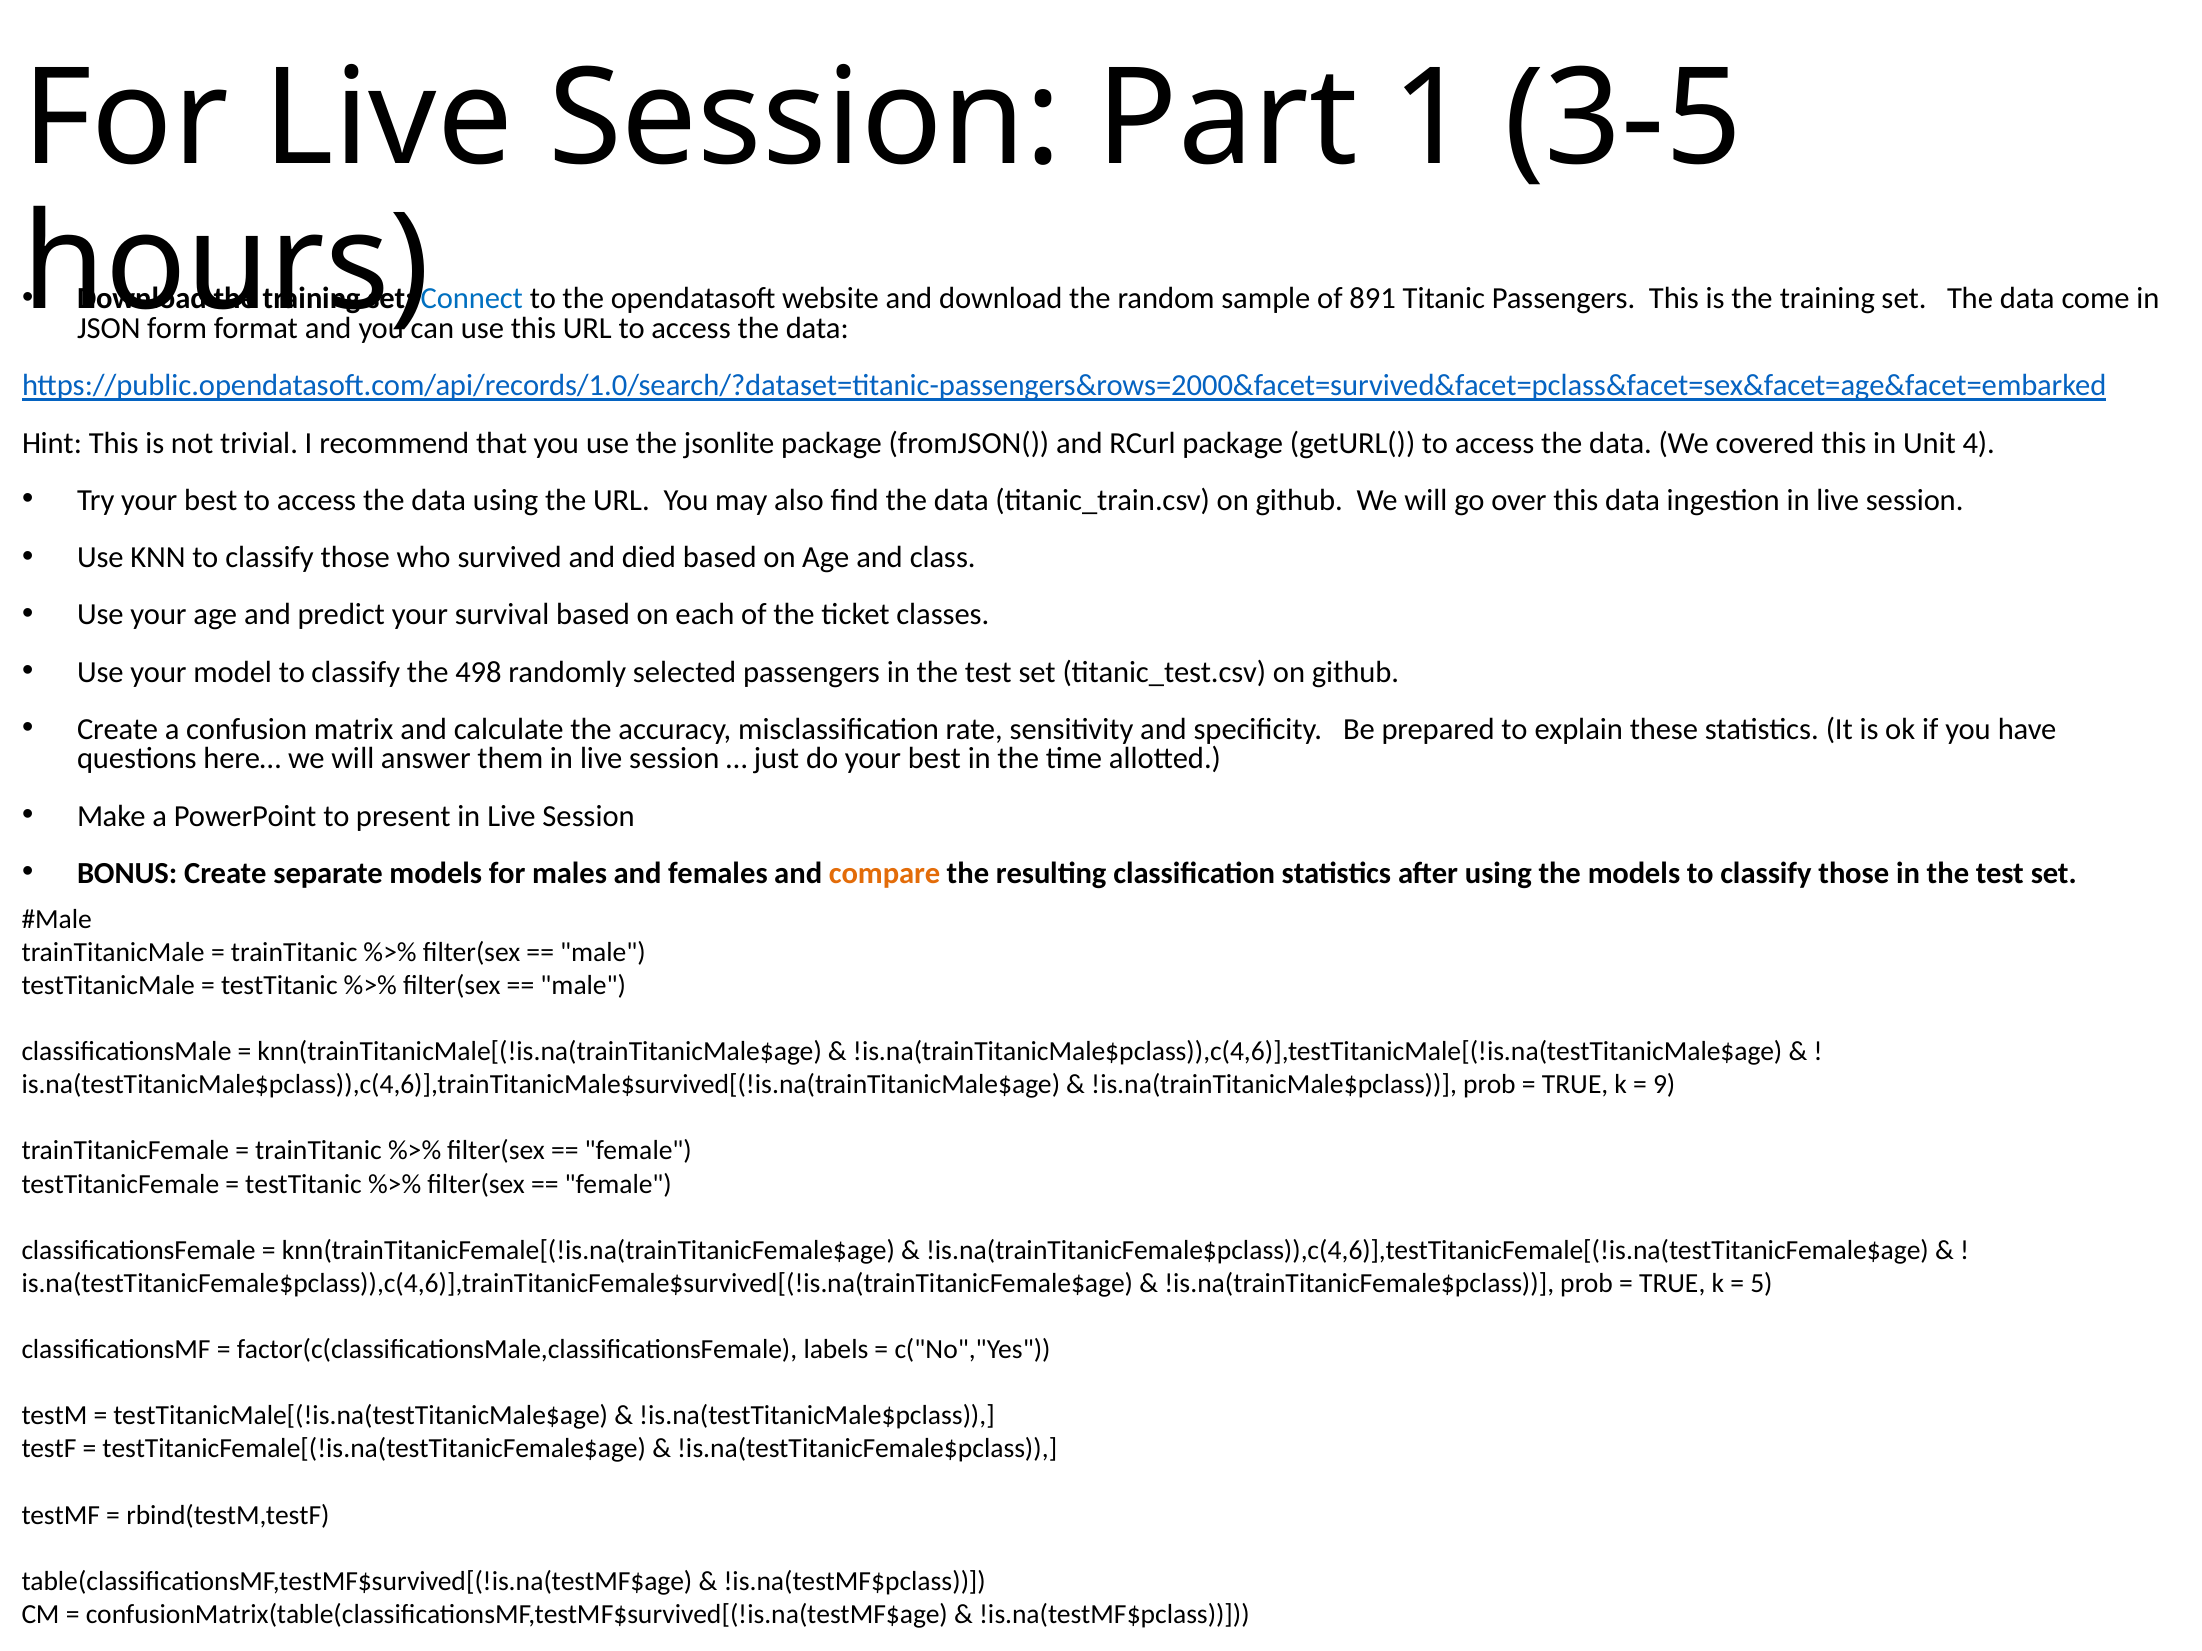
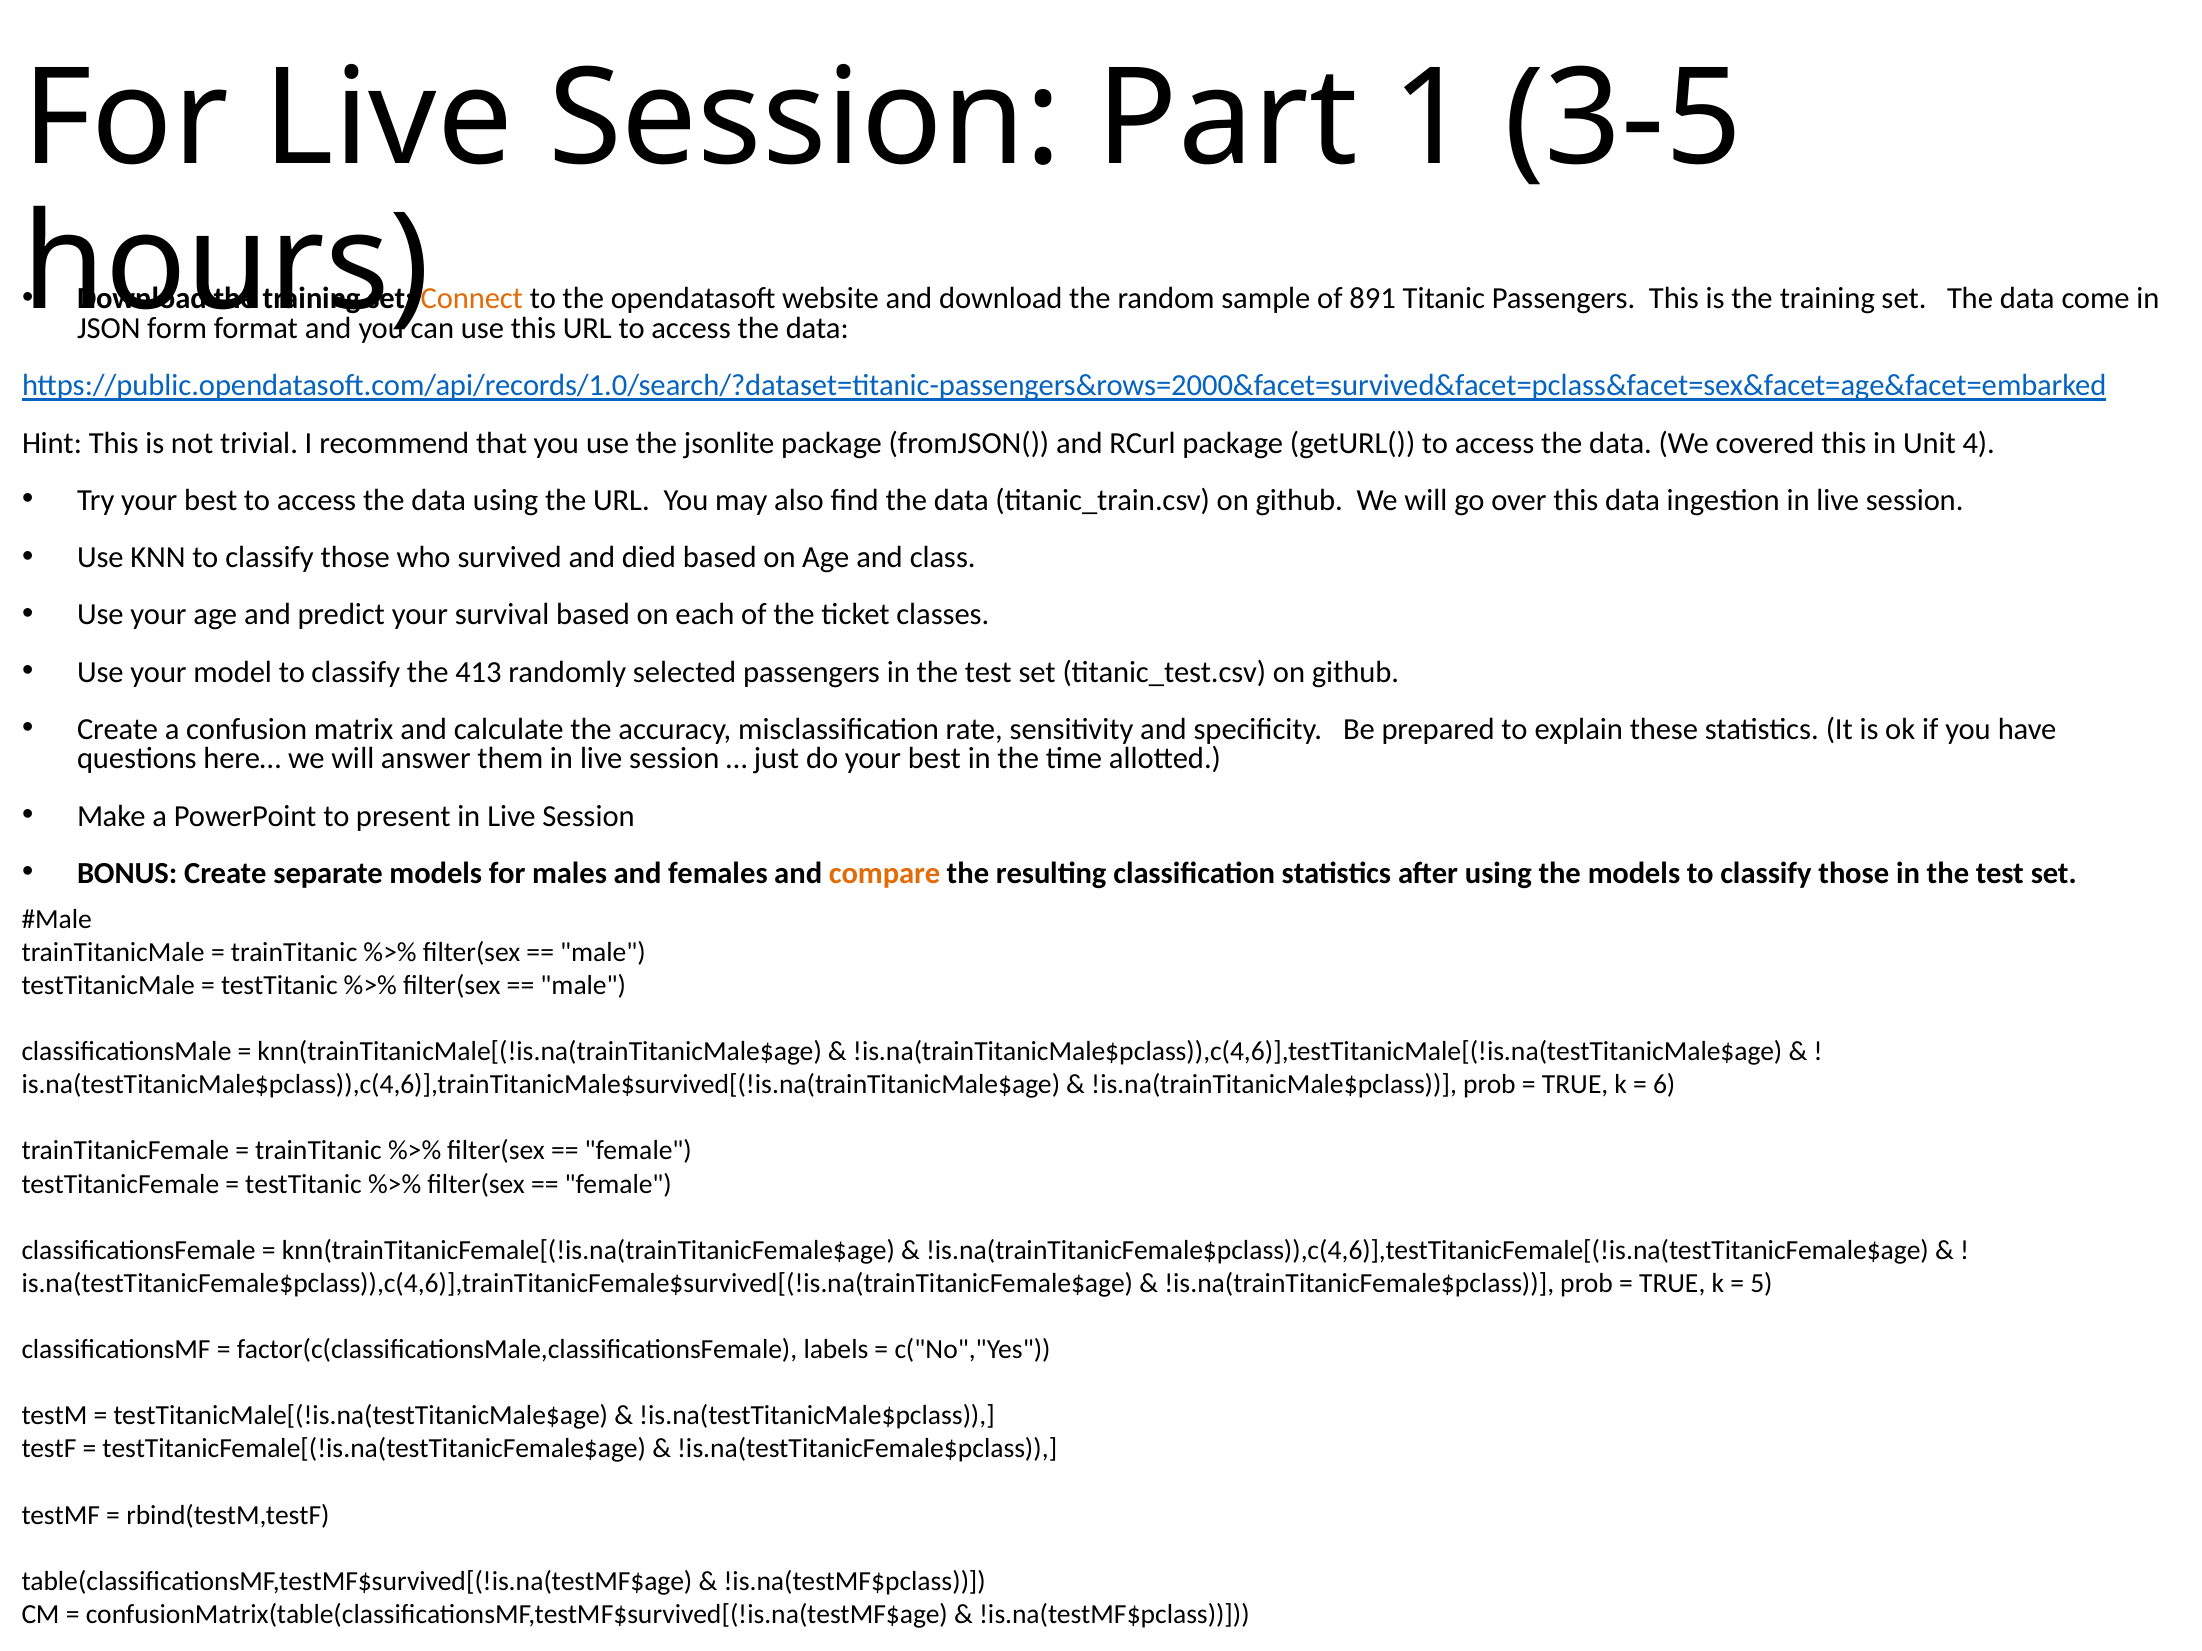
Connect colour: blue -> orange (472, 299)
498: 498 -> 413 (478, 672)
9: 9 -> 6 (1664, 1085)
